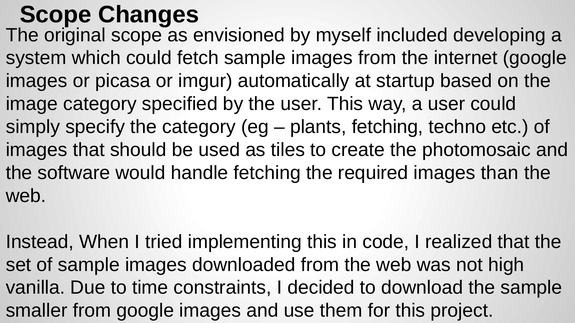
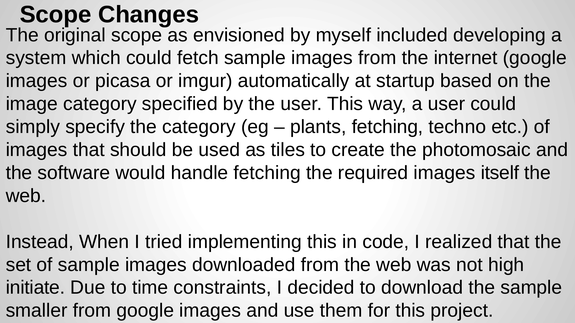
than: than -> itself (500, 173)
vanilla: vanilla -> initiate (35, 288)
